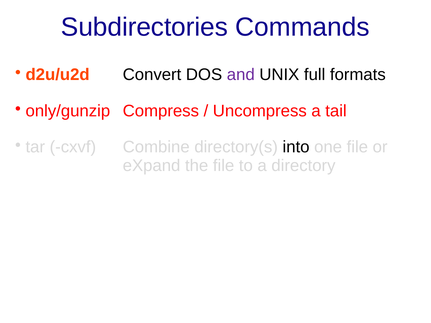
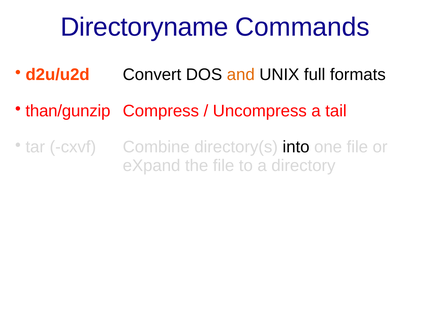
Subdirectories: Subdirectories -> Directoryname (144, 27)
and colour: purple -> orange (241, 75)
only/gunzip: only/gunzip -> than/gunzip (68, 111)
